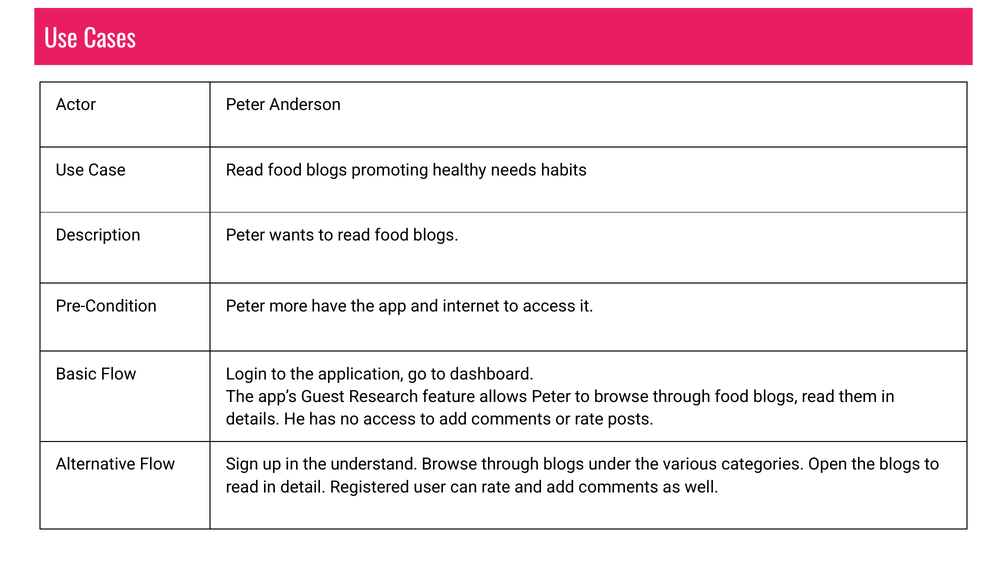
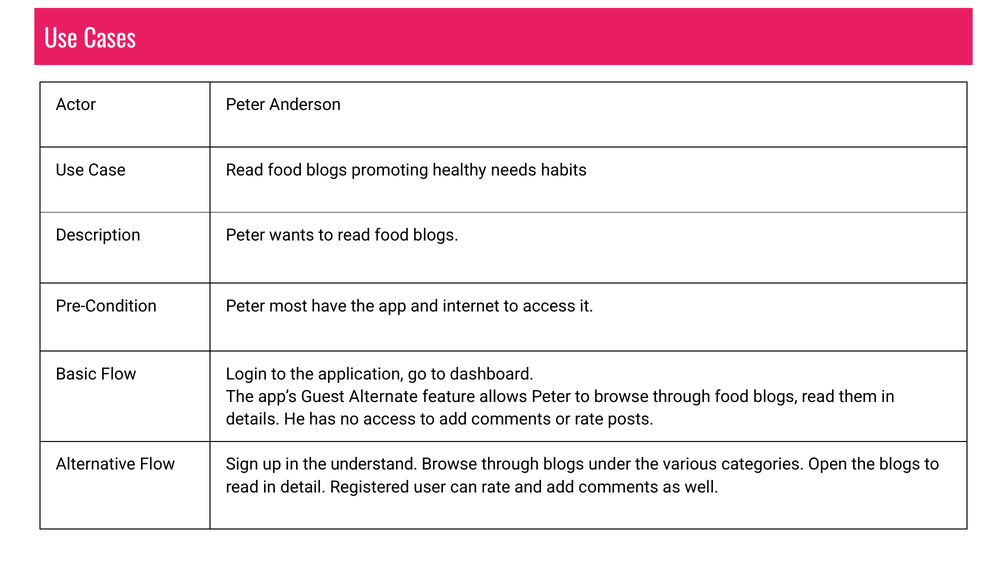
more: more -> most (288, 306)
Research: Research -> Alternate (383, 397)
